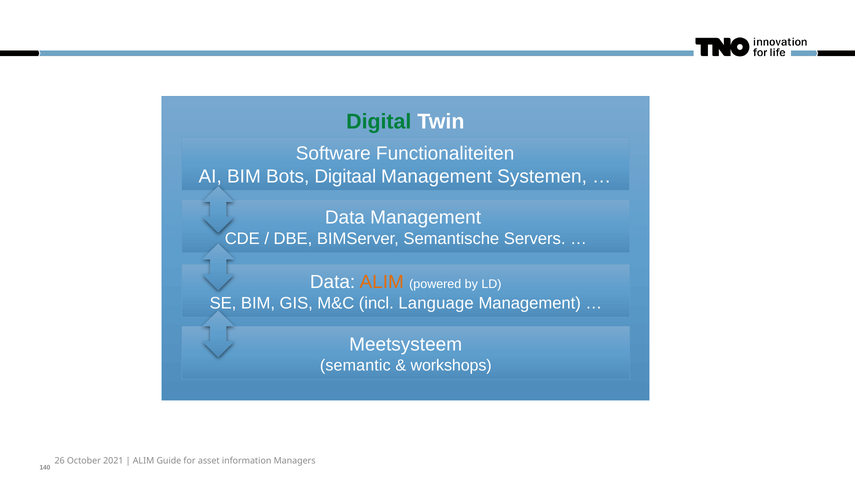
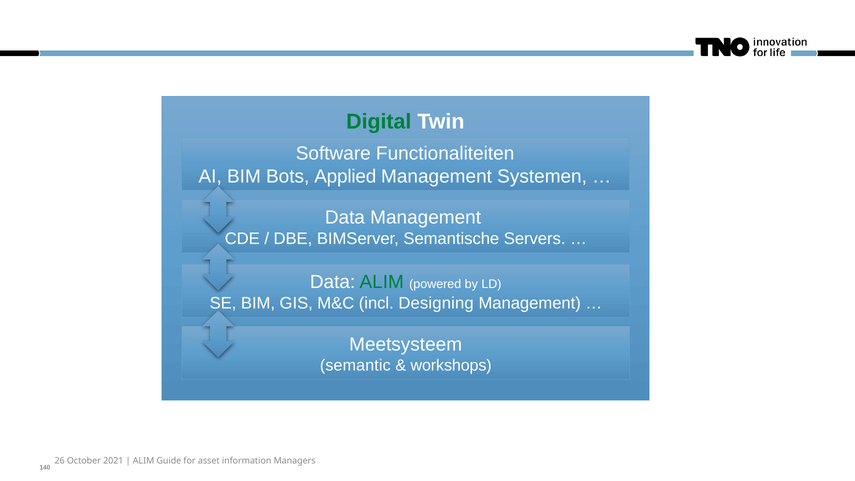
Digitaal: Digitaal -> Applied (345, 176)
ALIM colour: orange -> green (382, 282)
Language: Language -> Designing (436, 303)
